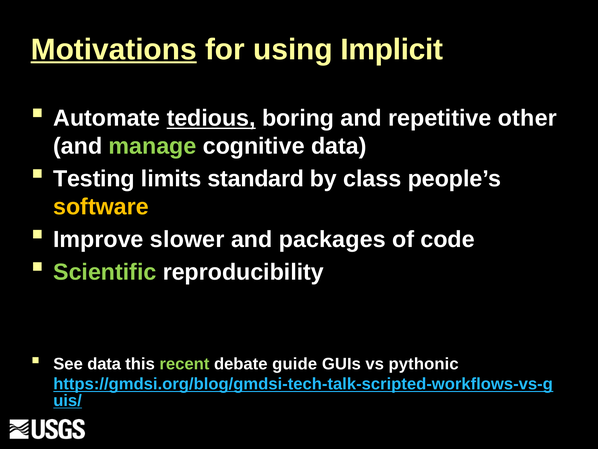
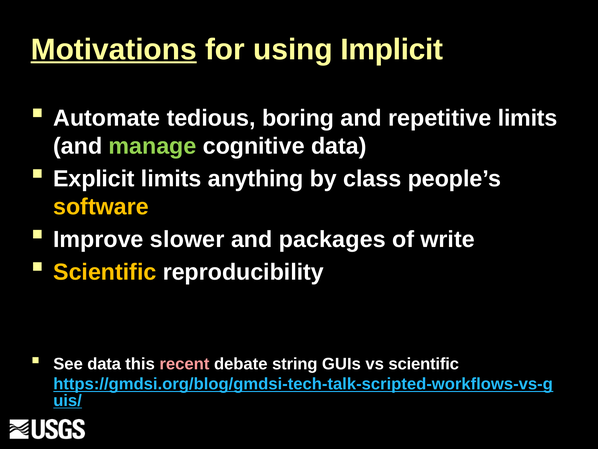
tedious underline: present -> none (211, 118)
repetitive other: other -> limits (528, 118)
Testing: Testing -> Explicit (94, 179)
standard: standard -> anything (256, 179)
code: code -> write (448, 239)
Scientific colour: light green -> yellow (105, 272)
recent colour: light green -> pink (184, 364)
guide: guide -> string (295, 364)
vs pythonic: pythonic -> scientific (424, 364)
